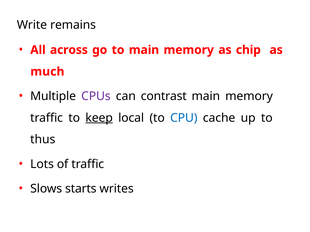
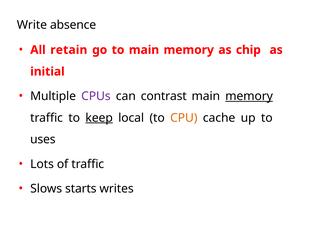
remains: remains -> absence (73, 25)
across: across -> retain (69, 50)
much: much -> initial (47, 72)
memory underline: none -> present (249, 96)
CPU colour: blue -> orange (184, 118)
thus: thus -> uses (43, 140)
